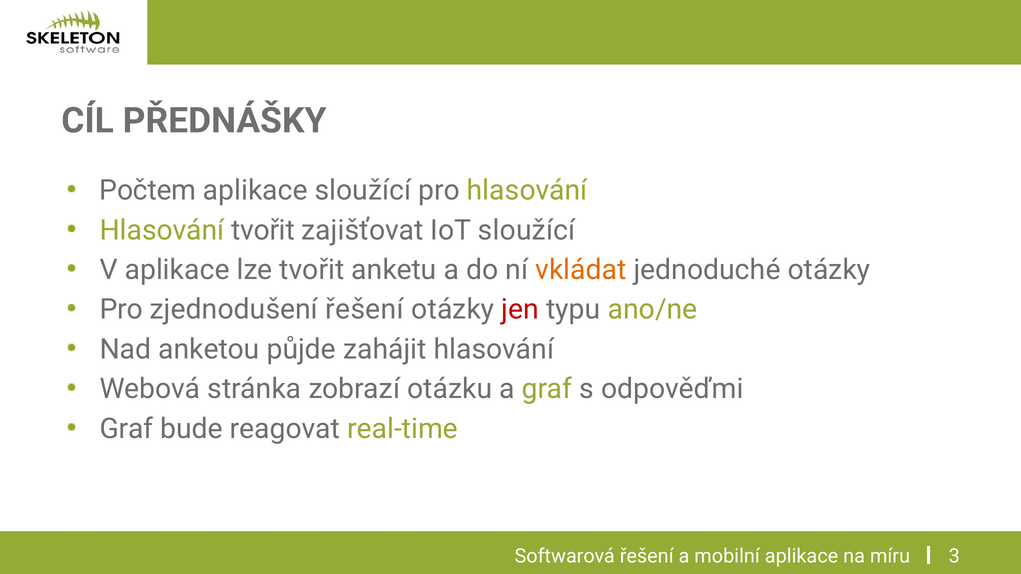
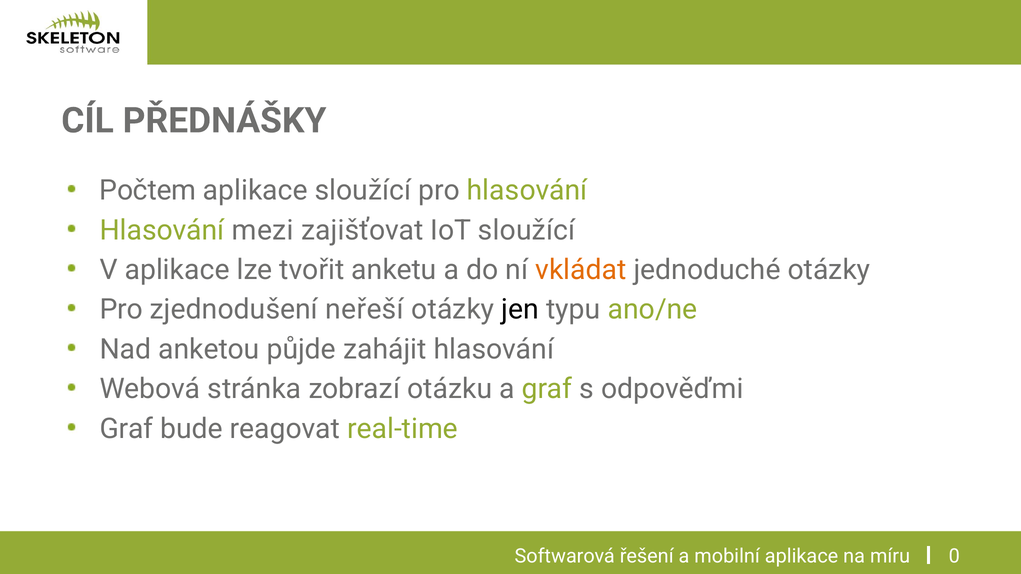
Hlasování tvořit: tvořit -> mezi (263, 230)
zjednodušení řešení: řešení -> neřeší (365, 310)
jen colour: red -> black (520, 310)
3: 3 -> 0 (954, 557)
